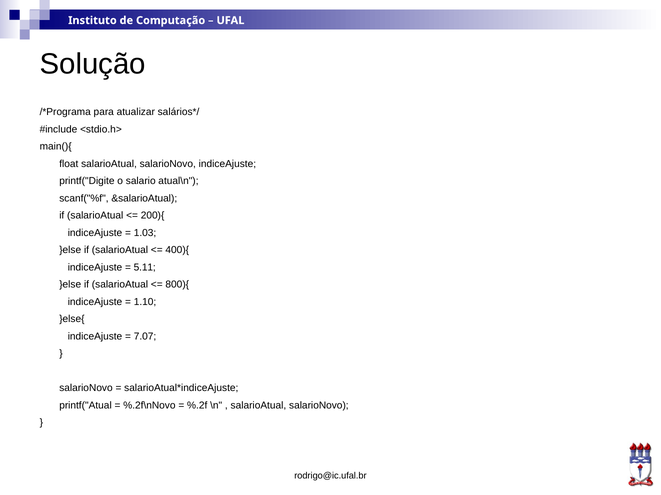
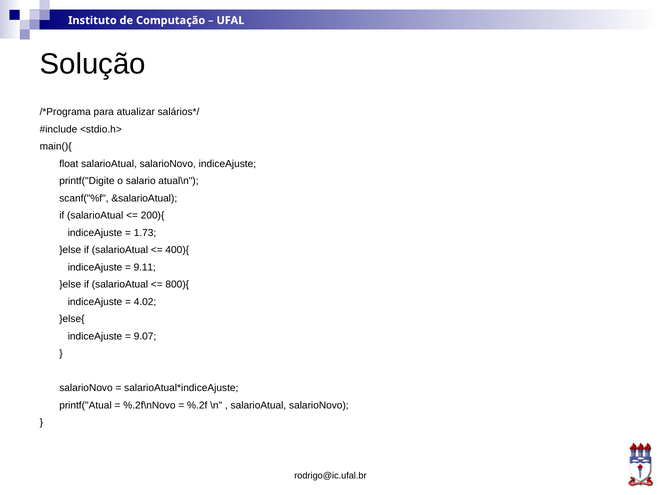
1.03: 1.03 -> 1.73 (145, 233)
5.11: 5.11 -> 9.11 (145, 268)
1.10: 1.10 -> 4.02 (145, 302)
7.07: 7.07 -> 9.07 (145, 337)
